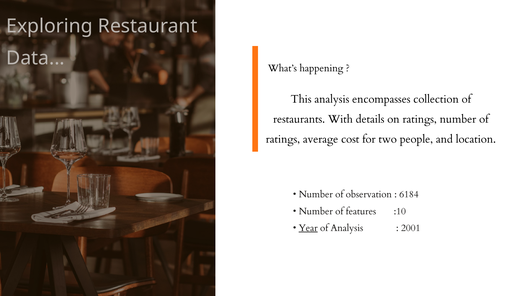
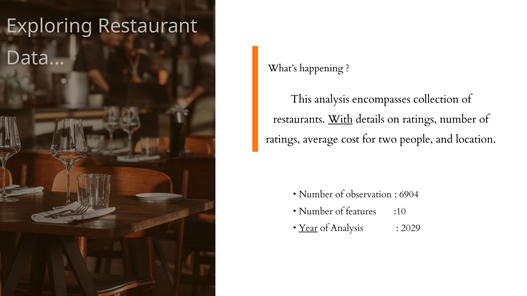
With underline: none -> present (340, 119)
6184: 6184 -> 6904 (409, 195)
2001: 2001 -> 2029 (411, 228)
